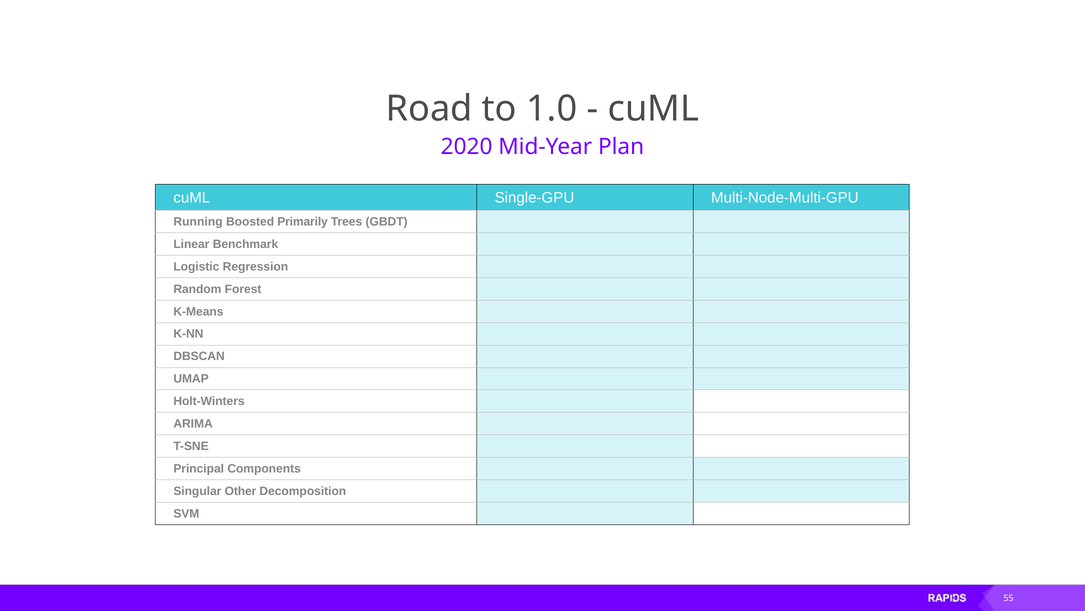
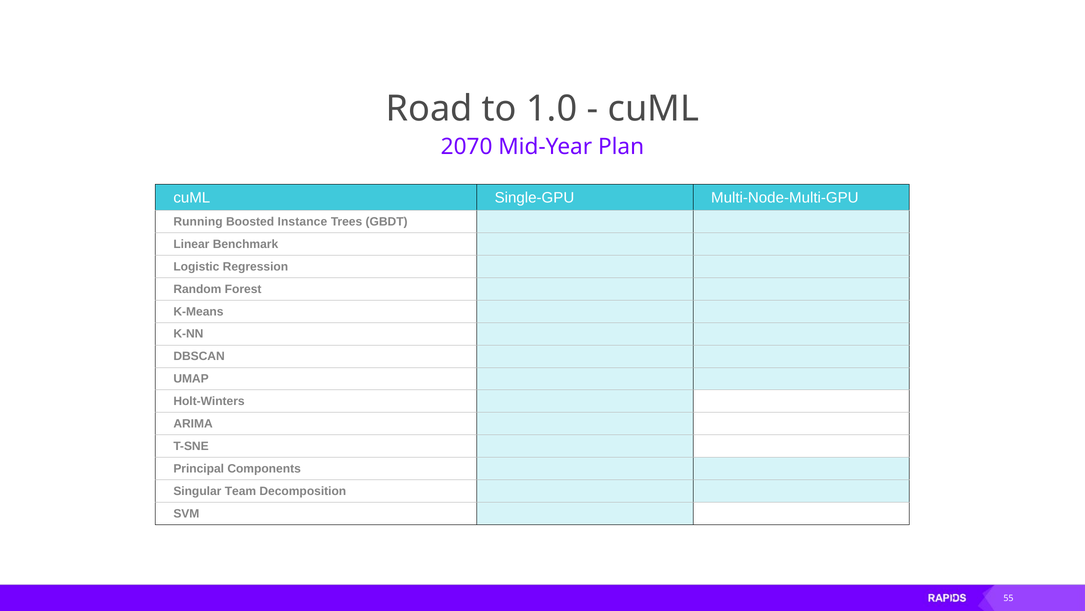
2020: 2020 -> 2070 (467, 147)
Primarily: Primarily -> Instance (302, 222)
Other: Other -> Team (240, 491)
